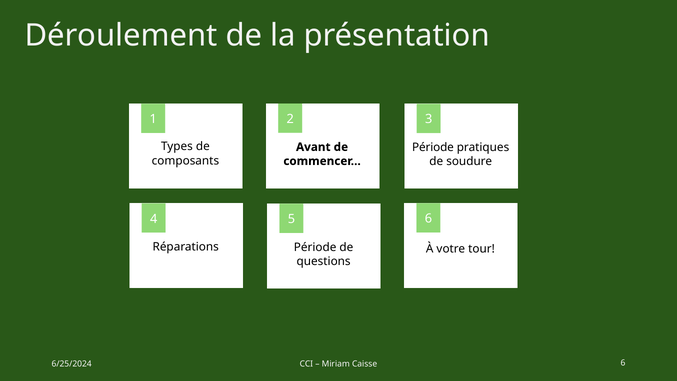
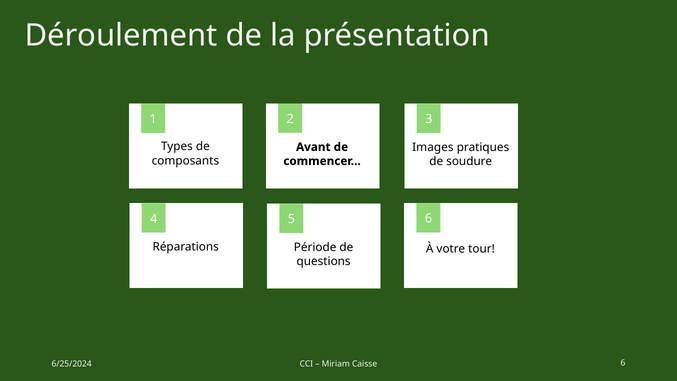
Période: Période -> Images (433, 147)
